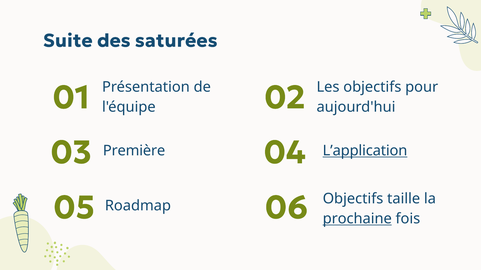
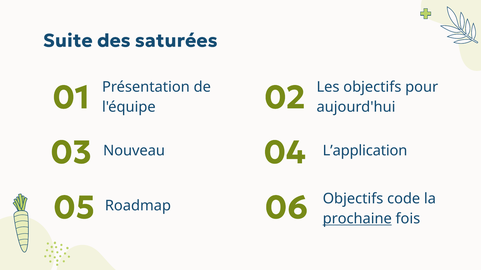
Première: Première -> Nouveau (134, 151)
L’application underline: present -> none (365, 151)
taille: taille -> code (404, 199)
